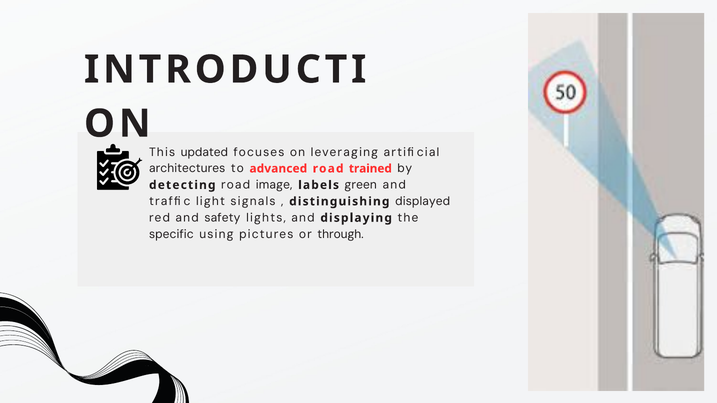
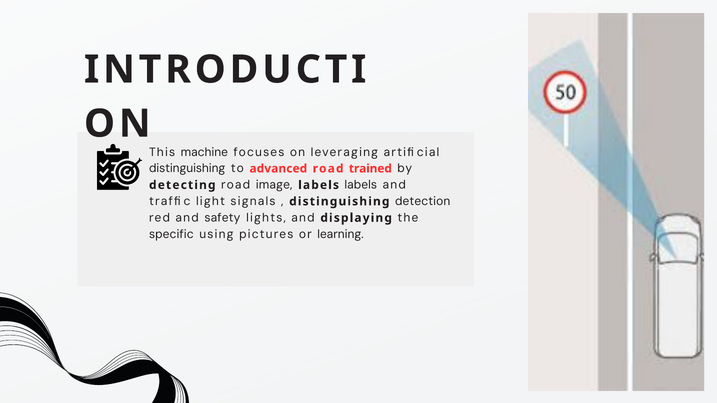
updated: updated -> machine (204, 152)
architectures: architectures -> distinguishing (187, 169)
labels green: green -> labels (361, 185)
displayed: displayed -> detection (423, 202)
through: through -> learning (341, 234)
